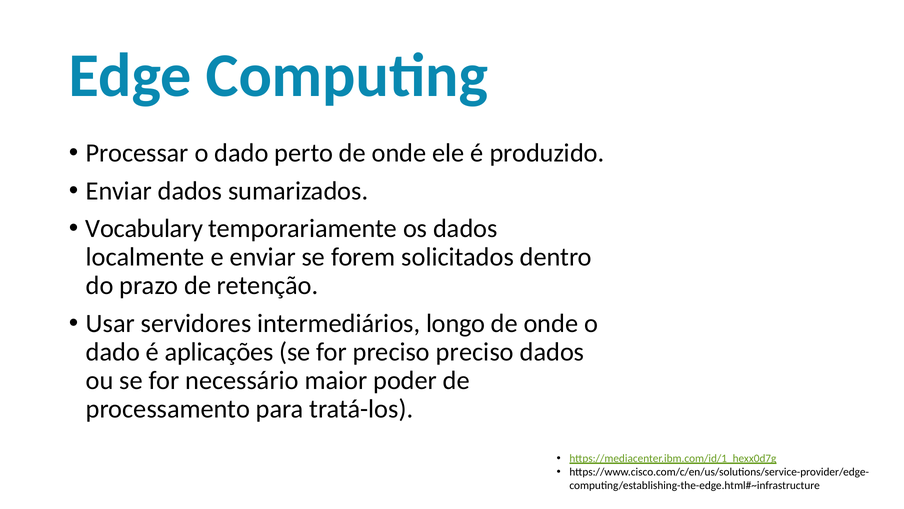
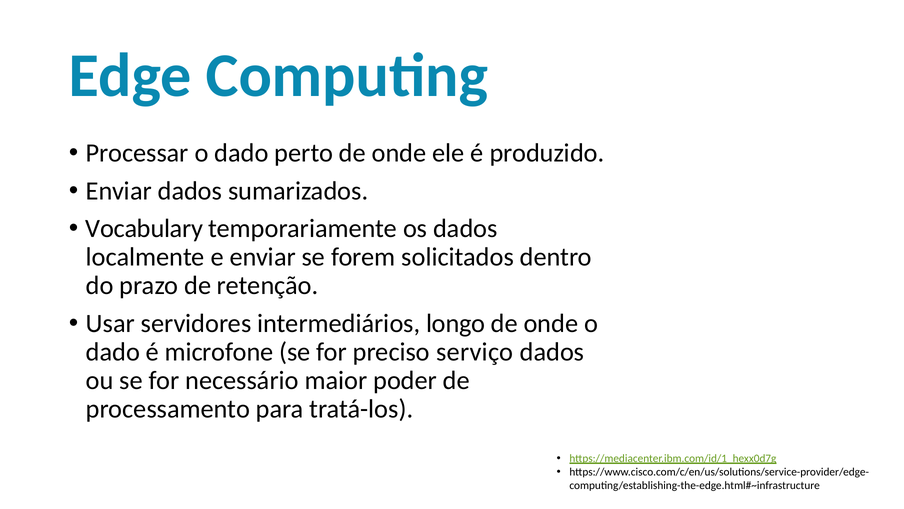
aplicações: aplicações -> microfone (219, 352)
preciso preciso: preciso -> serviço (475, 352)
